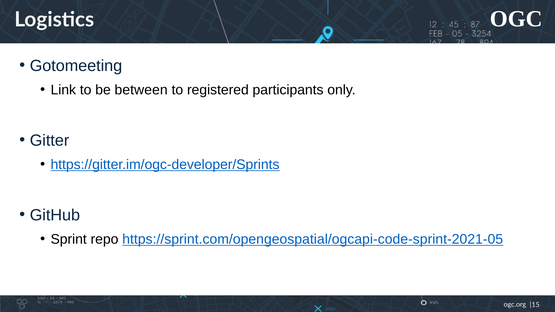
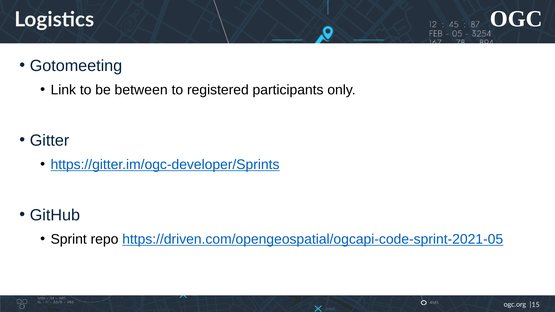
https://sprint.com/opengeospatial/ogcapi-code-sprint-2021-05: https://sprint.com/opengeospatial/ogcapi-code-sprint-2021-05 -> https://driven.com/opengeospatial/ogcapi-code-sprint-2021-05 (313, 239)
